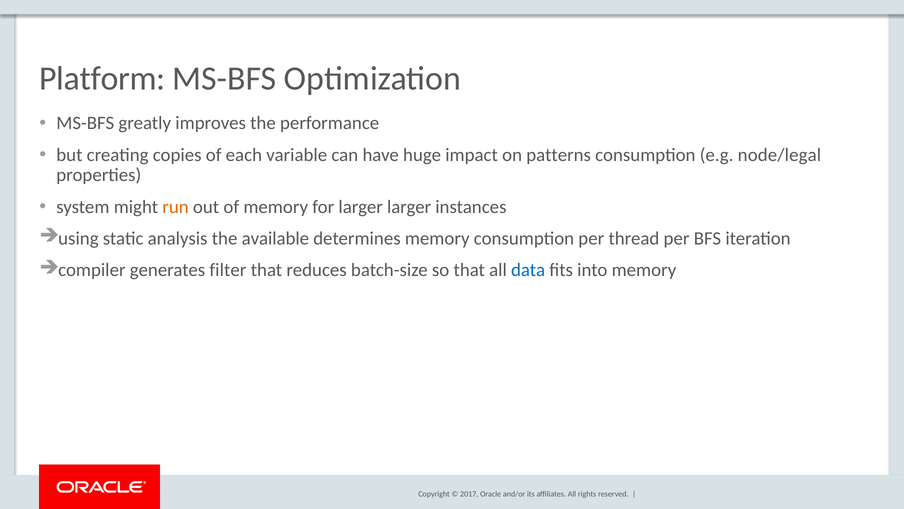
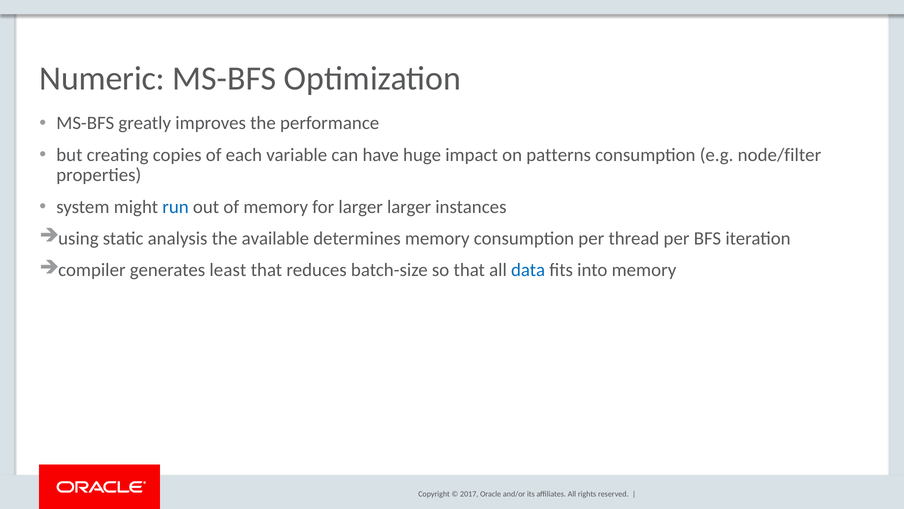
Platform: Platform -> Numeric (102, 78)
node/legal: node/legal -> node/filter (779, 155)
run colour: orange -> blue (176, 207)
filter: filter -> least (228, 270)
